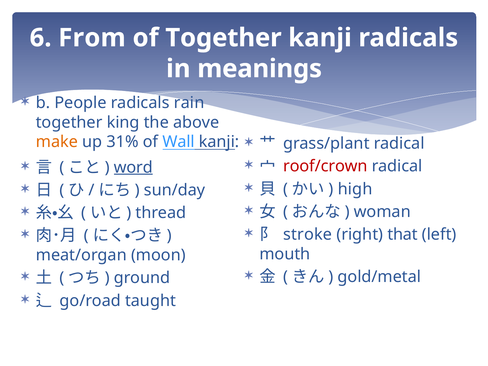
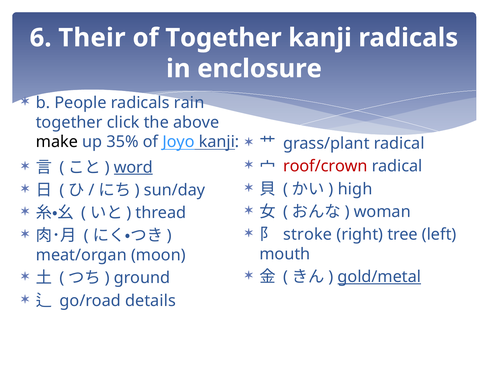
From: From -> Their (92, 38)
meanings: meanings -> enclosure (260, 69)
king: king -> click (123, 122)
make colour: orange -> black (57, 142)
31%: 31% -> 35% (123, 142)
Wall: Wall -> Joyo (179, 142)
that: that -> tree (403, 235)
gold/metal underline: none -> present (379, 277)
taught: taught -> details (150, 301)
